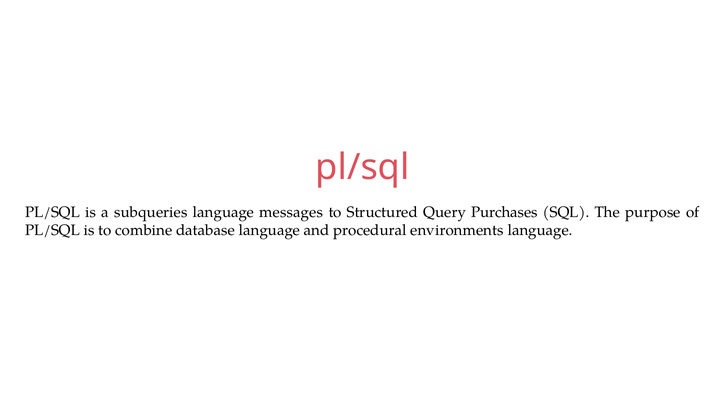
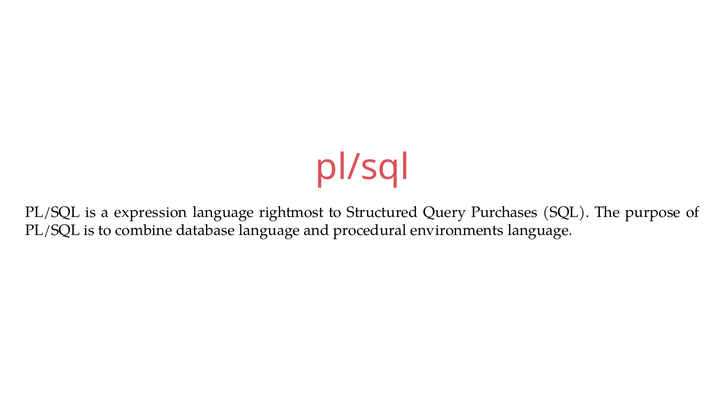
subqueries: subqueries -> expression (151, 212)
messages: messages -> rightmost (291, 212)
